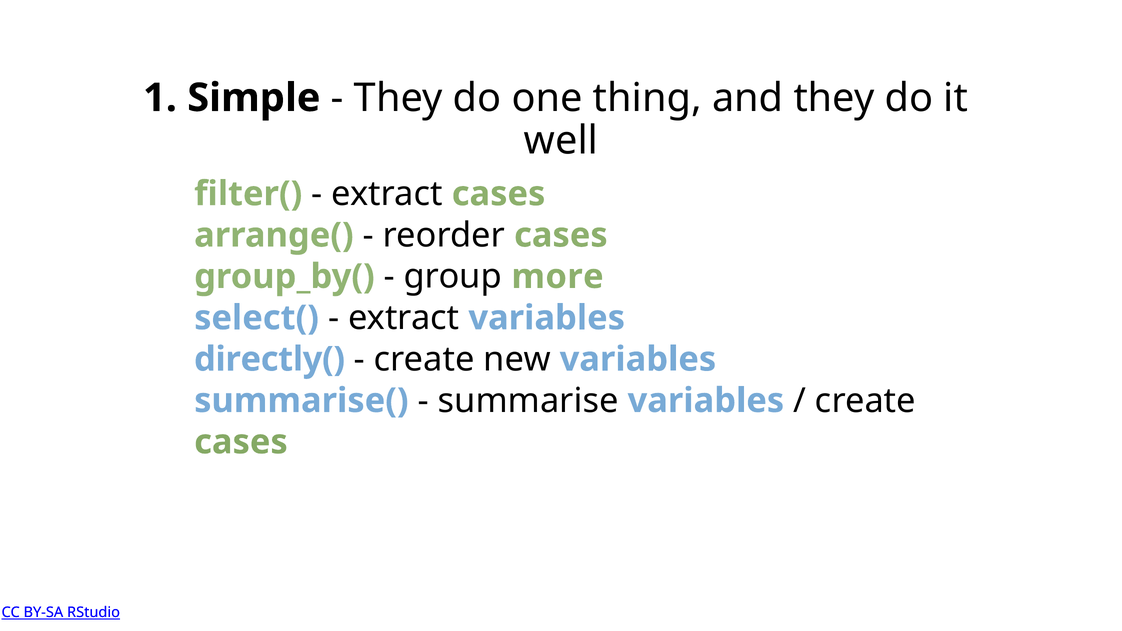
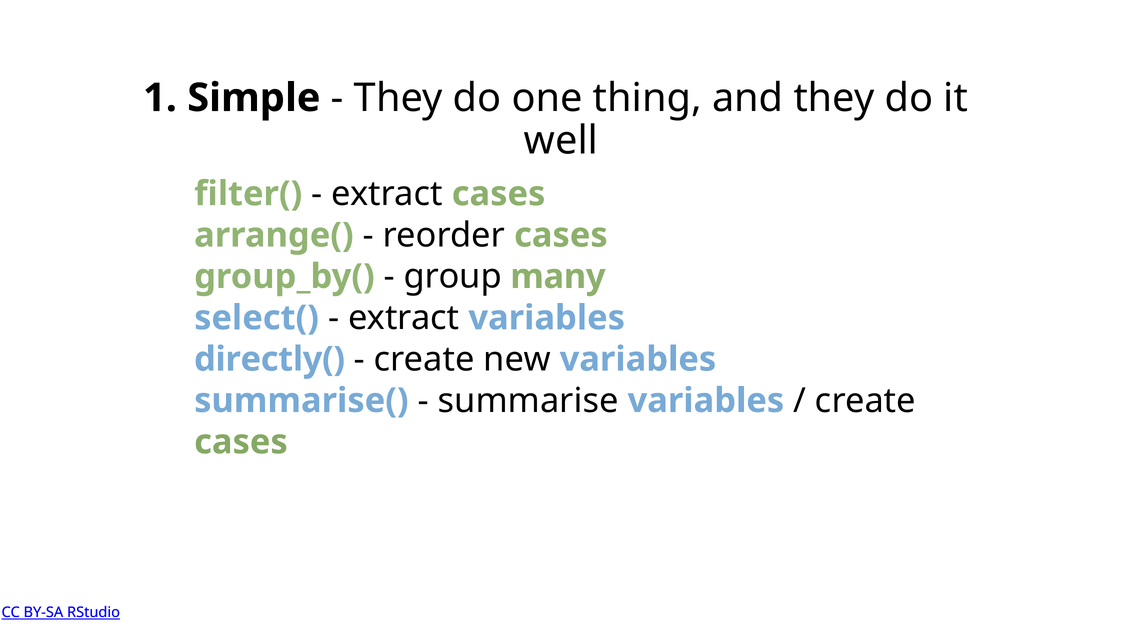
more: more -> many (558, 277)
